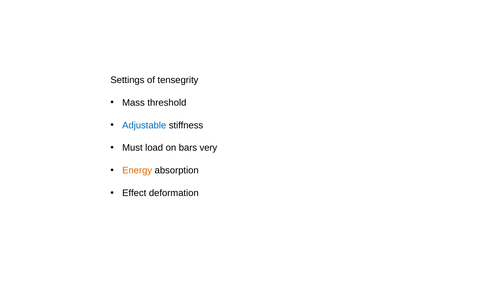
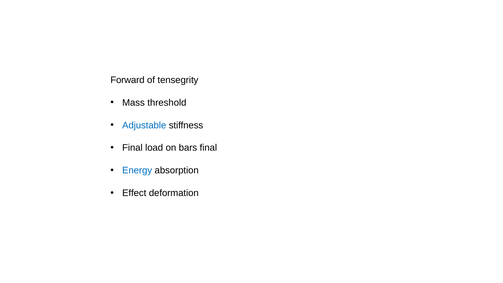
Settings: Settings -> Forward (127, 80)
Must: Must -> Final (132, 148)
bars very: very -> final (208, 148)
Energy colour: orange -> blue (137, 170)
